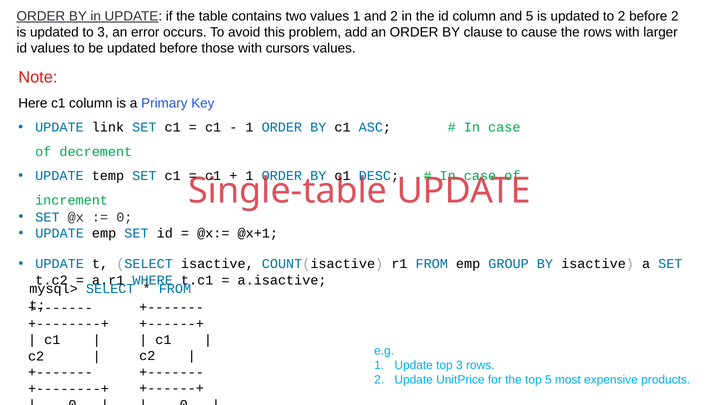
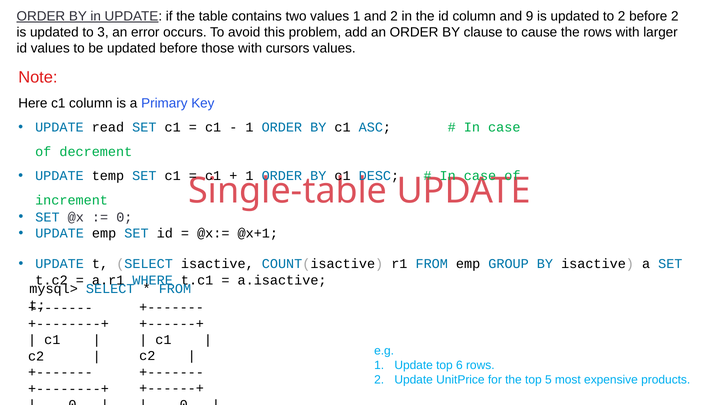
and 5: 5 -> 9 (530, 16)
link: link -> read (108, 127)
top 3: 3 -> 6 (459, 365)
